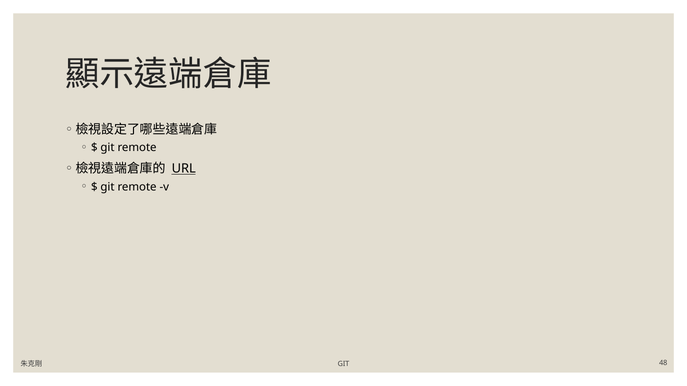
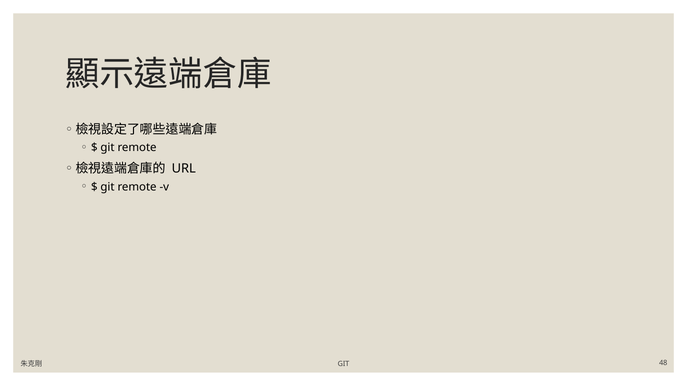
URL underline: present -> none (184, 169)
